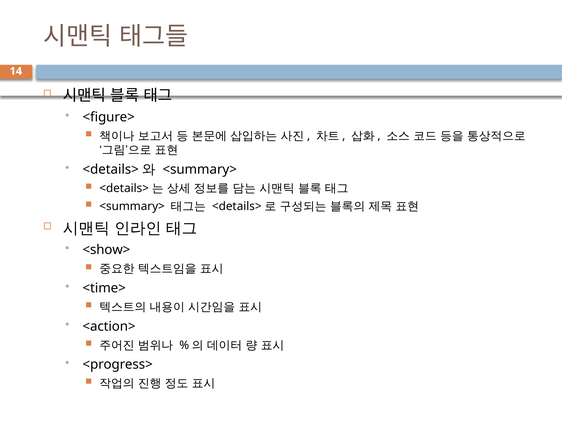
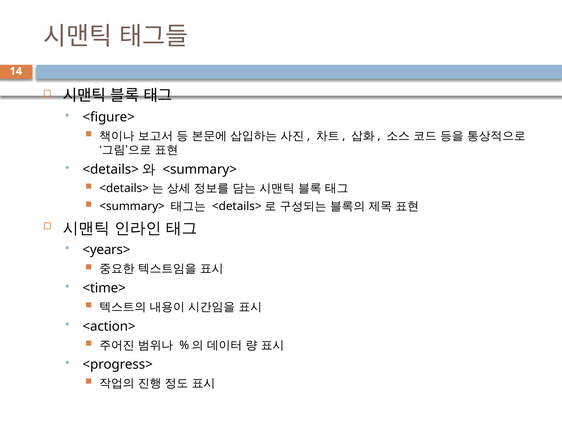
<show>: <show> -> <years> (106, 250)
